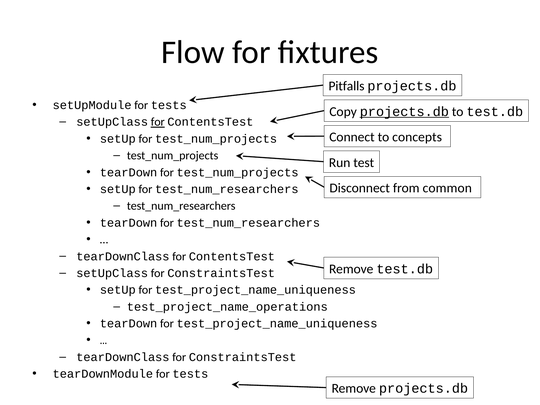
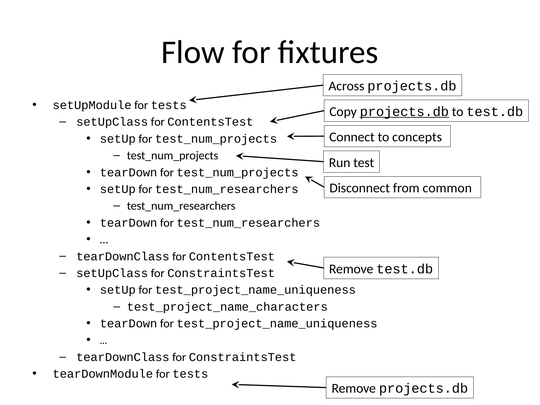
Pitfalls: Pitfalls -> Across (346, 86)
for underline: present -> none (158, 122)
test_project_name_operations: test_project_name_operations -> test_project_name_characters (227, 307)
